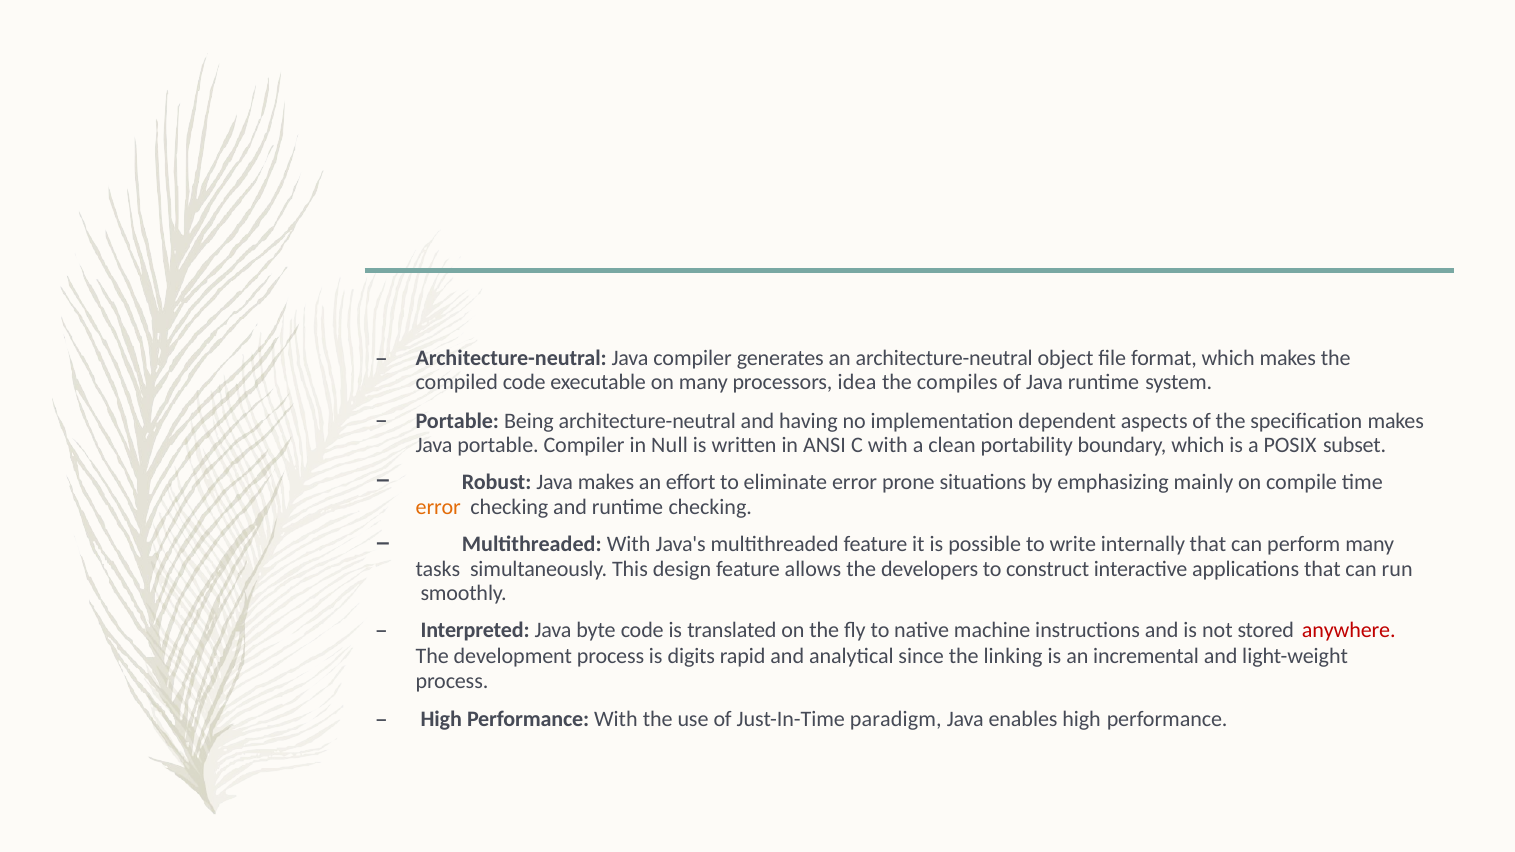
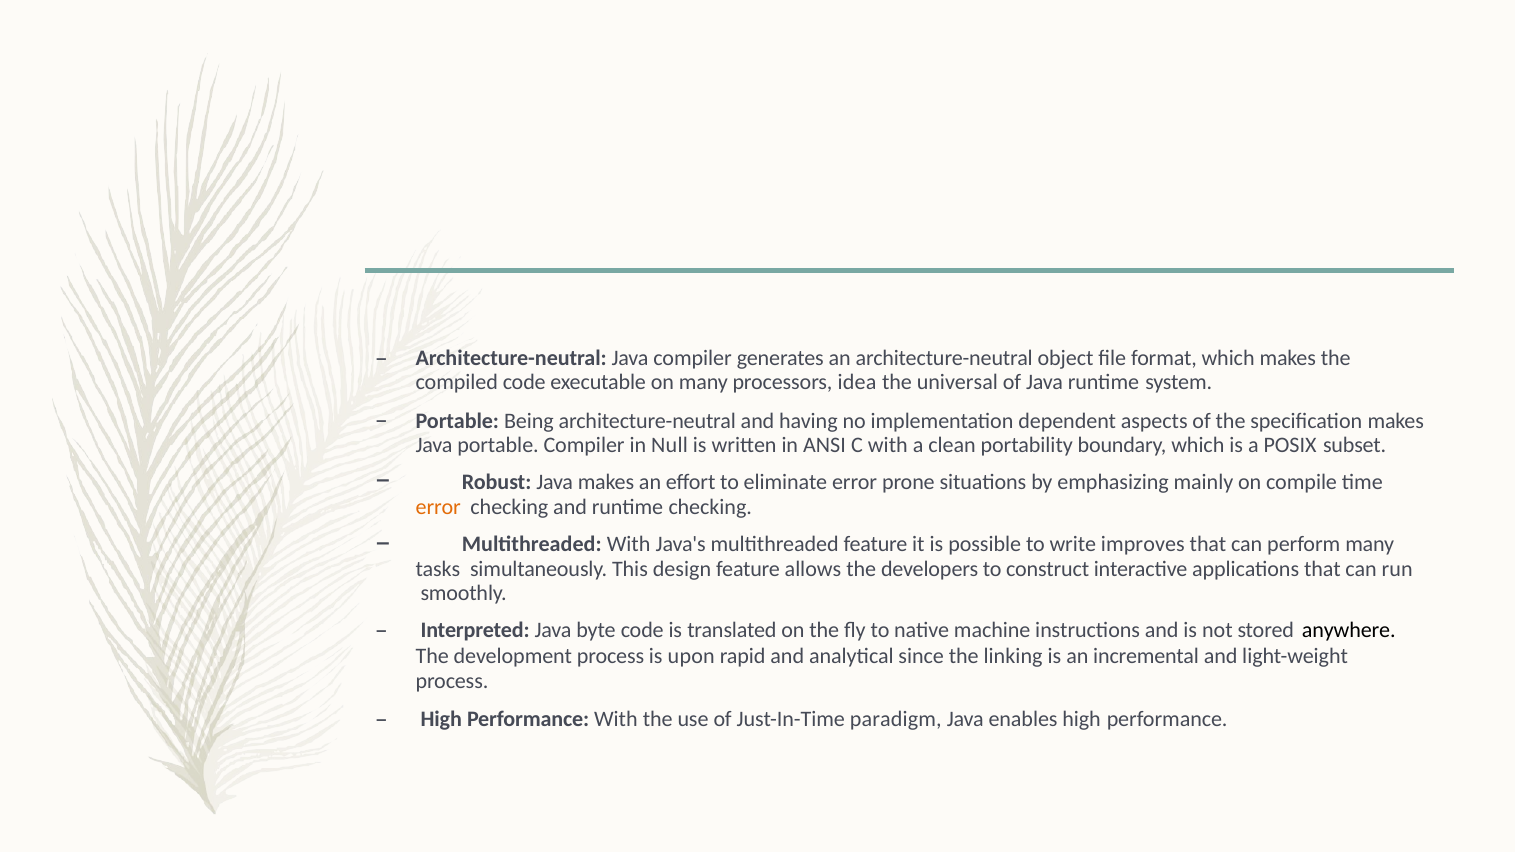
compiles: compiles -> universal (957, 382)
internally: internally -> improves (1143, 545)
anywhere colour: red -> black (1349, 631)
digits: digits -> upon (691, 656)
